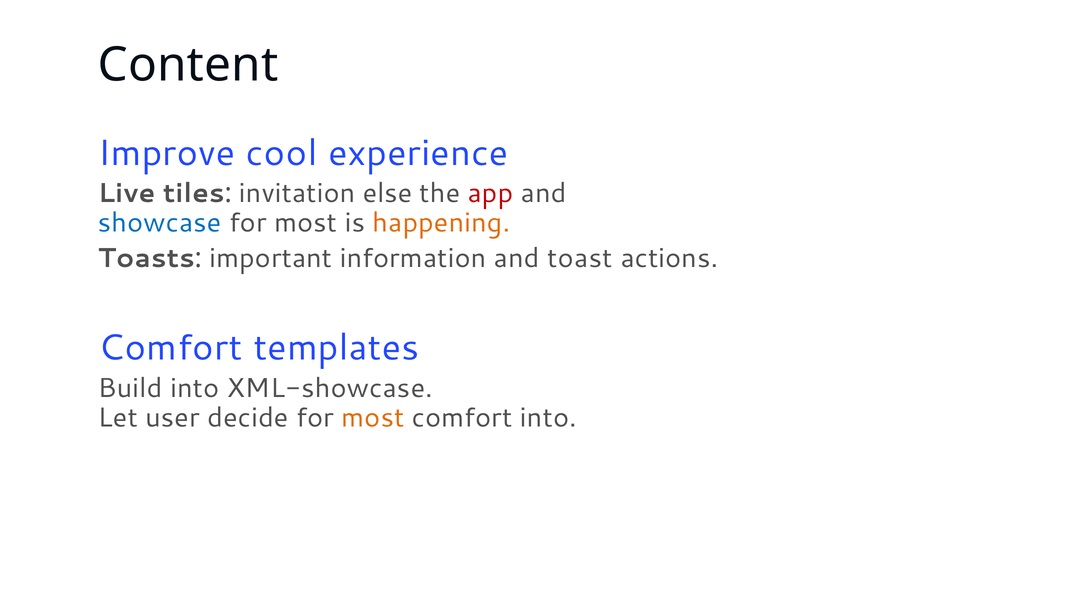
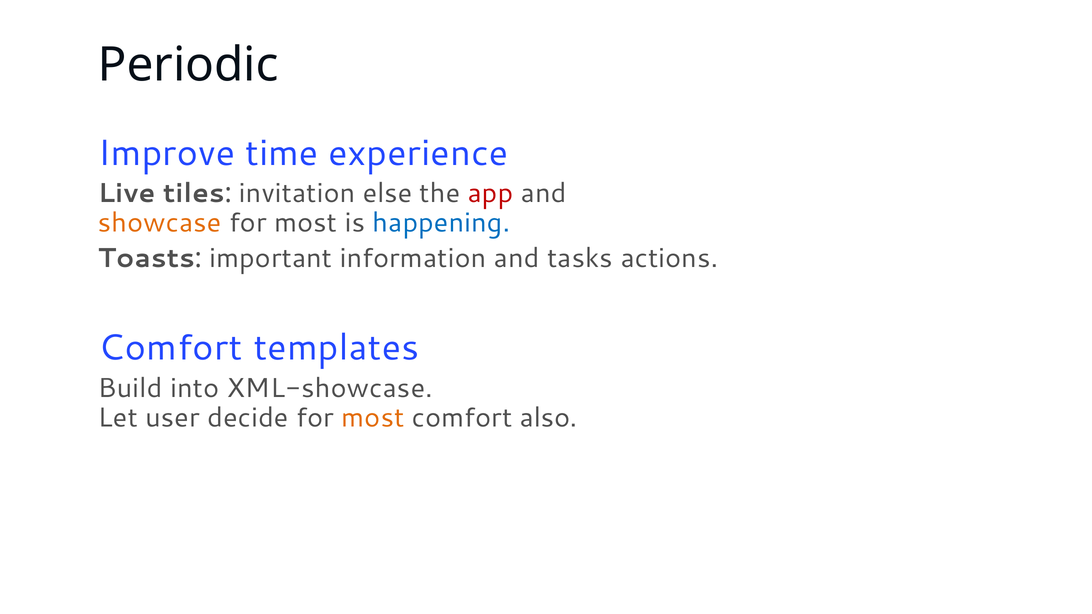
Content: Content -> Periodic (188, 65)
cool: cool -> time (282, 153)
showcase colour: blue -> orange (160, 223)
happening colour: orange -> blue (441, 223)
toast: toast -> tasks (580, 258)
comfort into: into -> also (549, 418)
